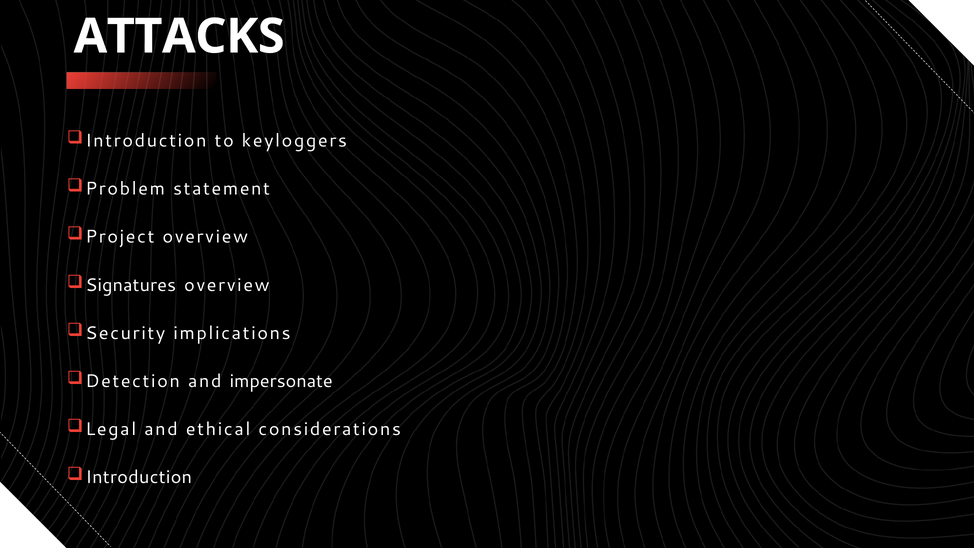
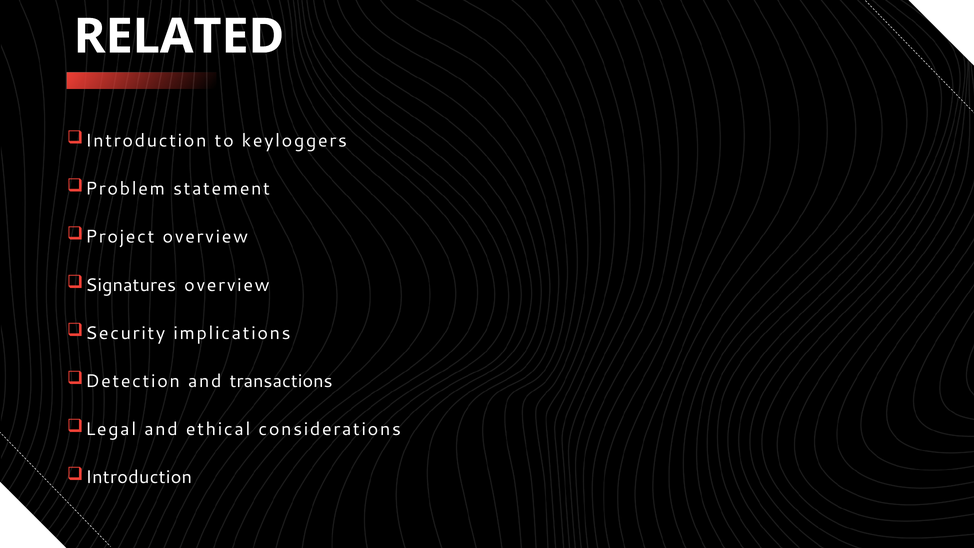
ATTACKS: ATTACKS -> RELATED (179, 37)
impersonate: impersonate -> transactions (281, 381)
